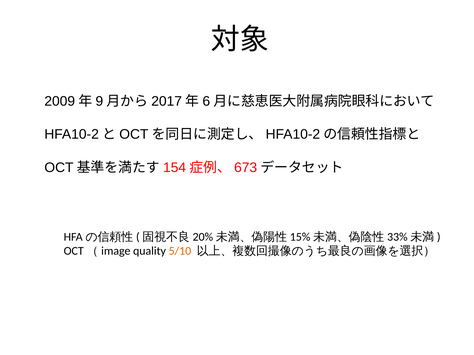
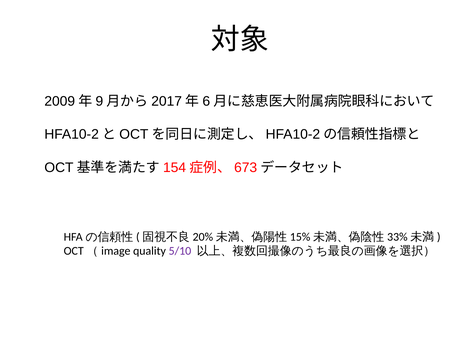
5/10 colour: orange -> purple (180, 251)
